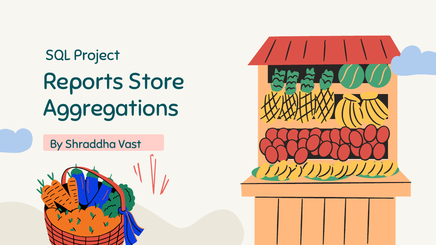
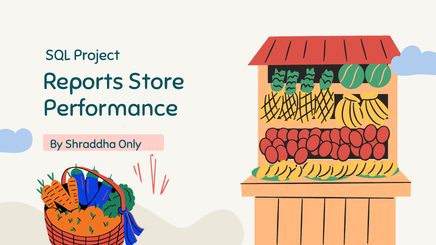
Aggregations: Aggregations -> Performance (111, 108)
Vast: Vast -> Only (130, 144)
